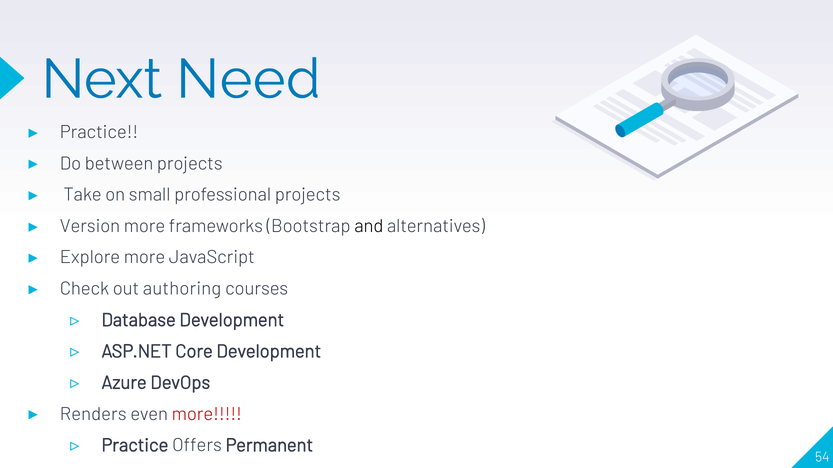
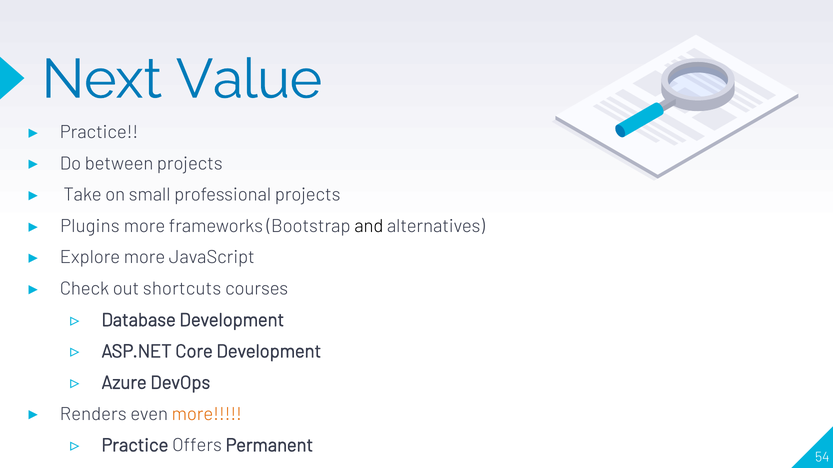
Need: Need -> Value (249, 79)
Version: Version -> Plugins (90, 226)
authoring: authoring -> shortcuts (182, 289)
more colour: red -> orange (207, 414)
